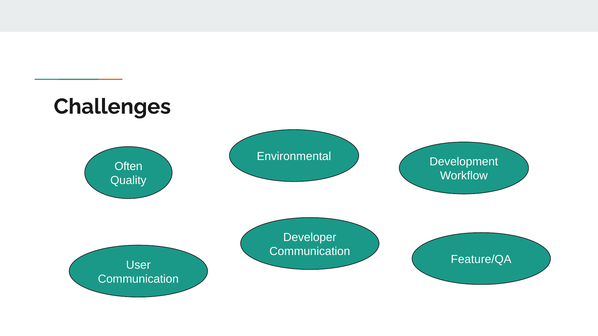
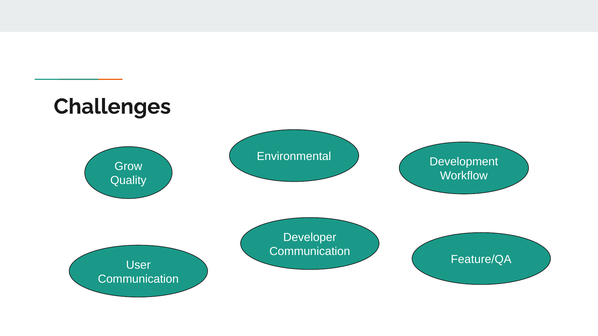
Often: Often -> Grow (128, 167)
